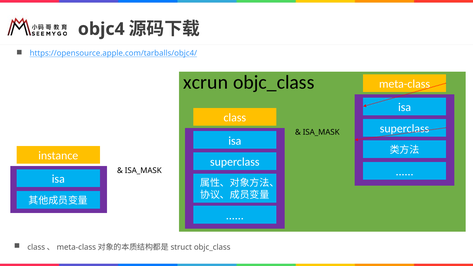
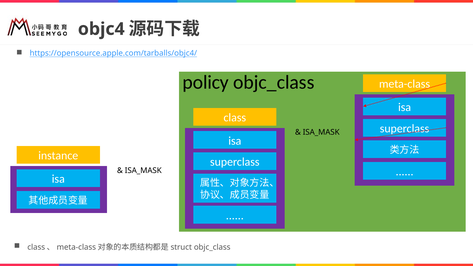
xcrun: xcrun -> policy (206, 82)
